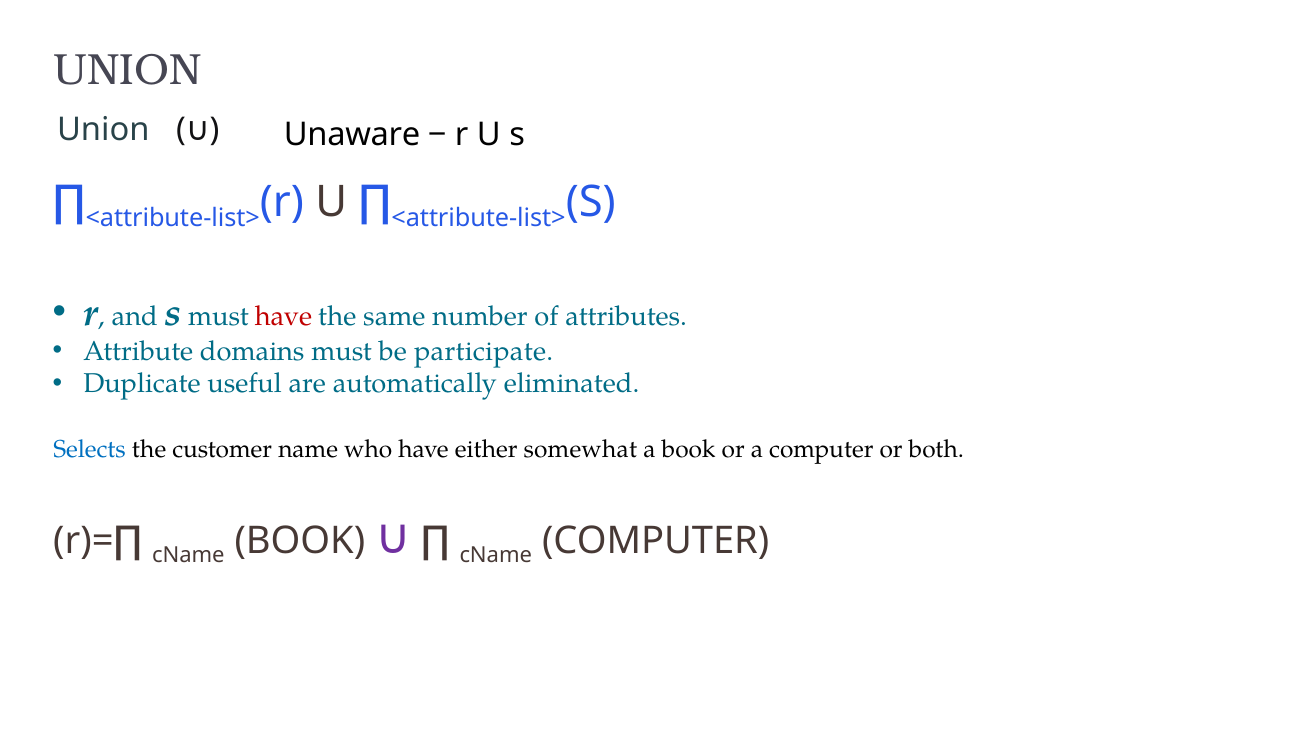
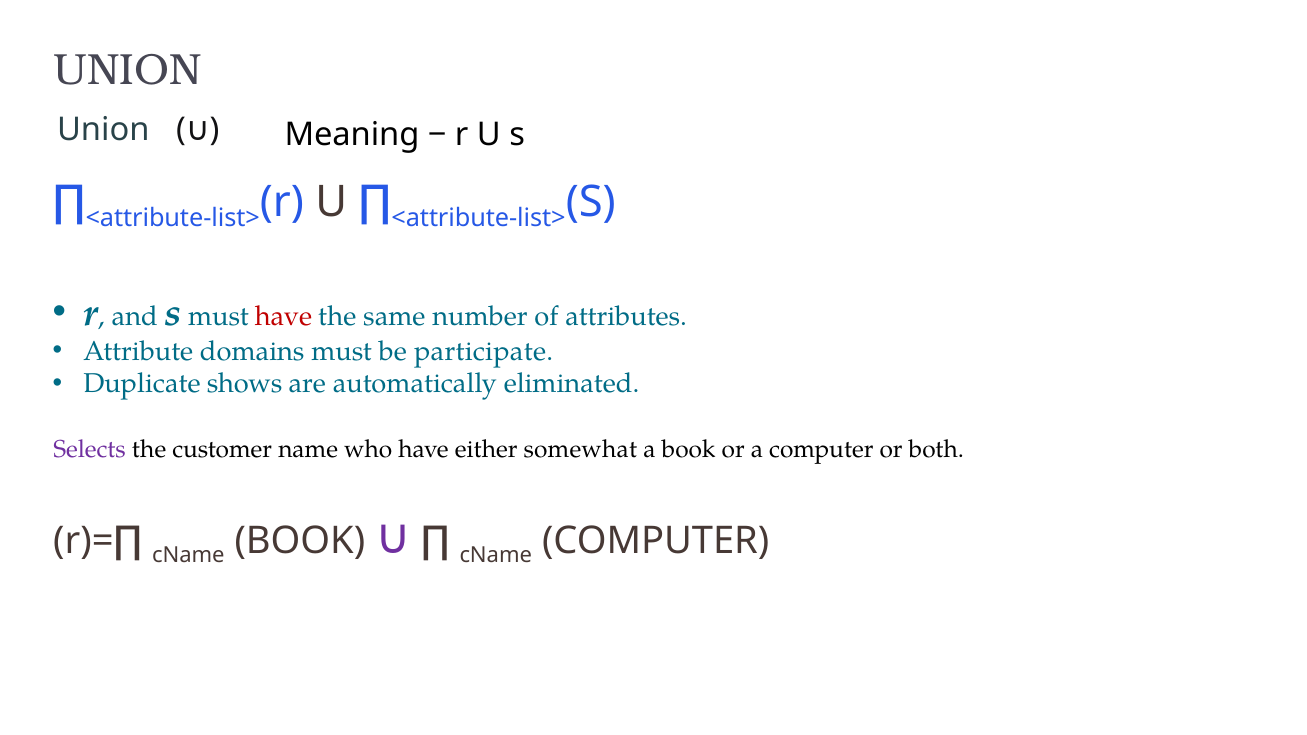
Unaware: Unaware -> Meaning (352, 135)
useful: useful -> shows (245, 384)
Selects colour: blue -> purple (90, 450)
